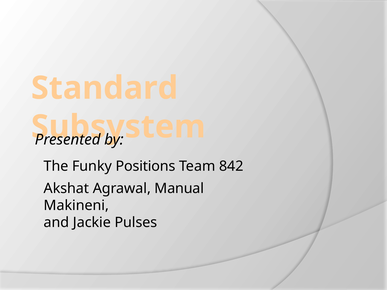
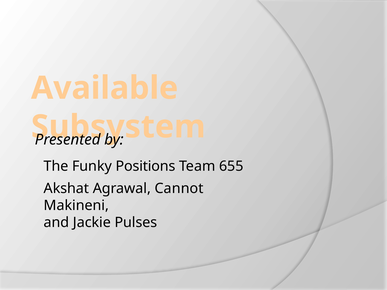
Standard: Standard -> Available (105, 88)
842: 842 -> 655 (231, 166)
Manual: Manual -> Cannot (179, 188)
